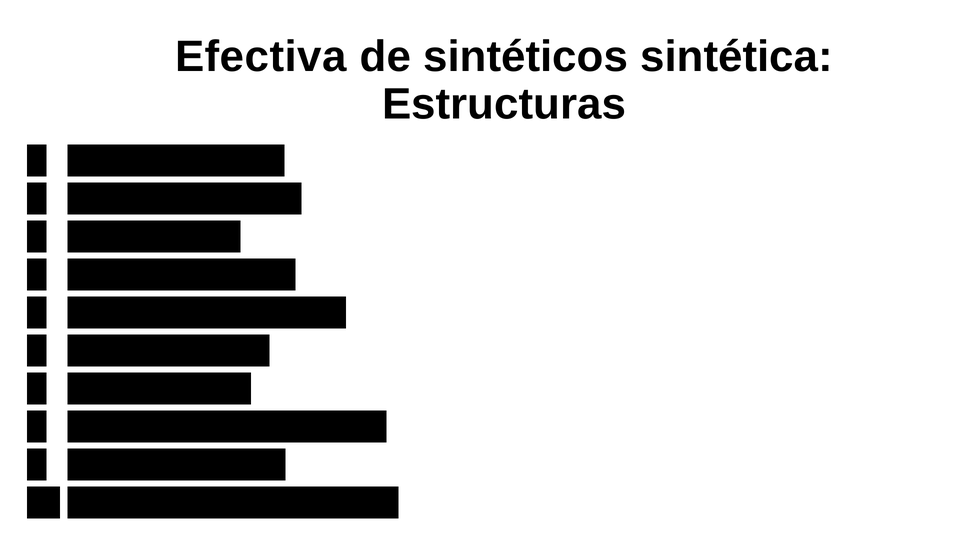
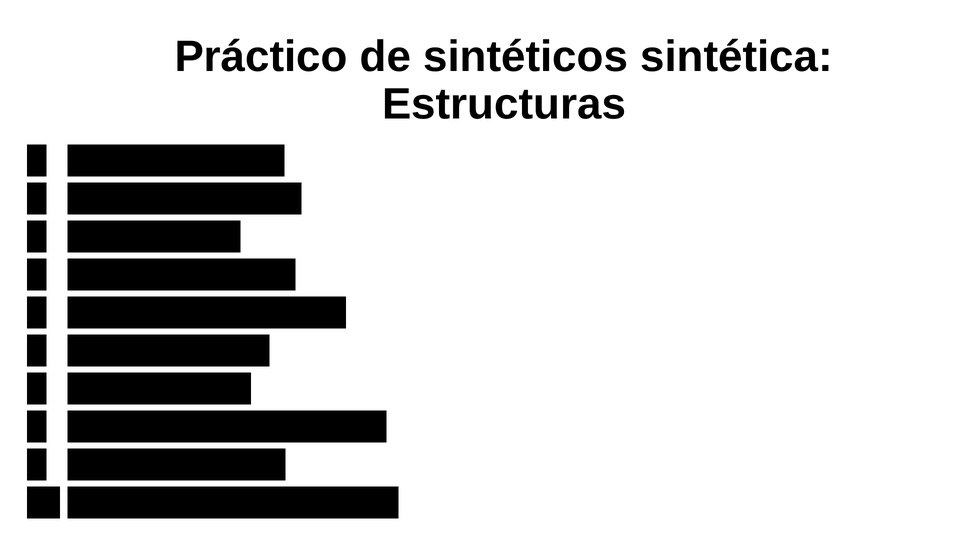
Efectiva: Efectiva -> Práctico (261, 57)
